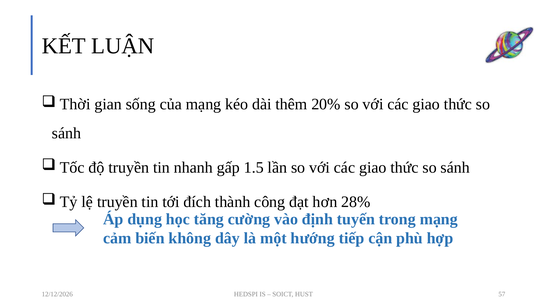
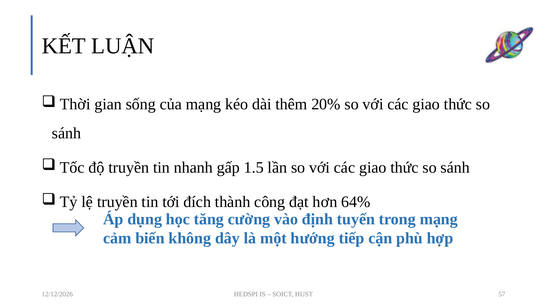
28%: 28% -> 64% (356, 202)
